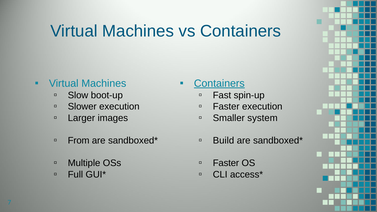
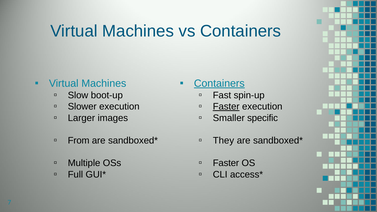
Faster underline: none -> present (226, 107)
system: system -> specific (263, 118)
Build: Build -> They (223, 141)
